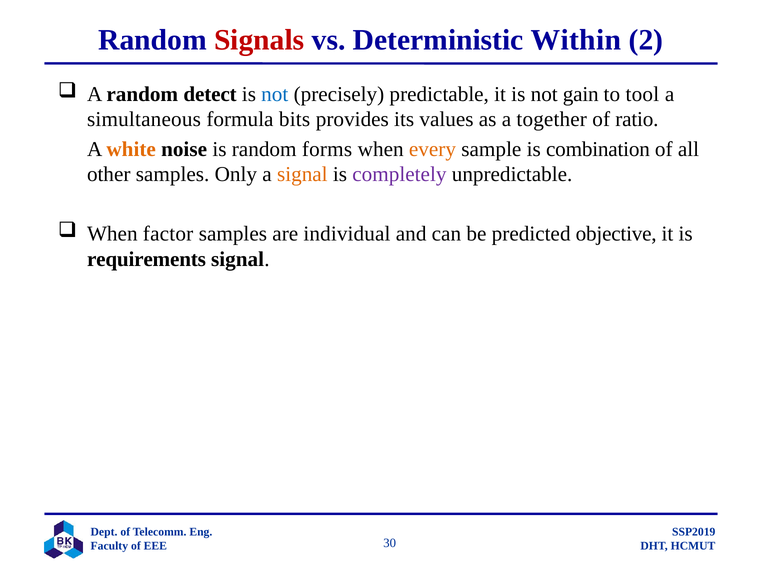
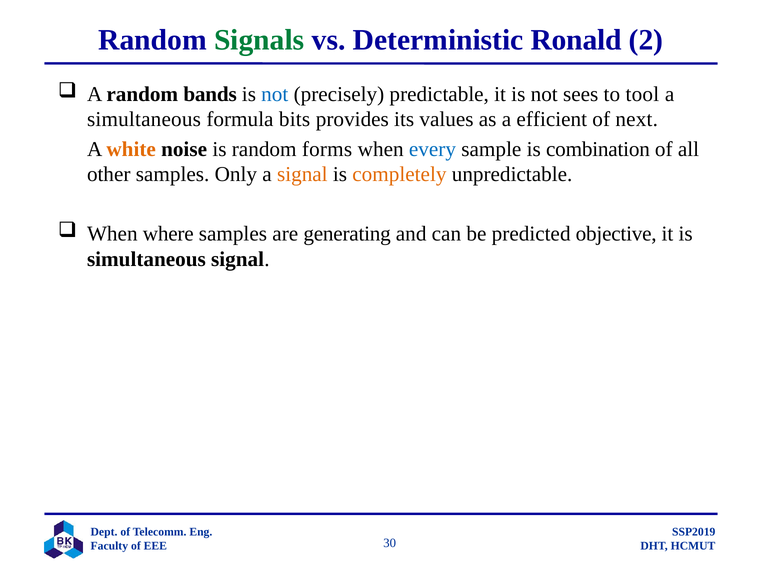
Signals colour: red -> green (259, 40)
Within: Within -> Ronald (576, 40)
detect: detect -> bands (210, 94)
gain: gain -> sees (581, 94)
together: together -> efficient (552, 120)
ratio: ratio -> next (637, 120)
every colour: orange -> blue (432, 149)
completely colour: purple -> orange (399, 175)
factor: factor -> where (168, 234)
individual: individual -> generating (347, 234)
requirements: requirements -> simultaneous (146, 259)
